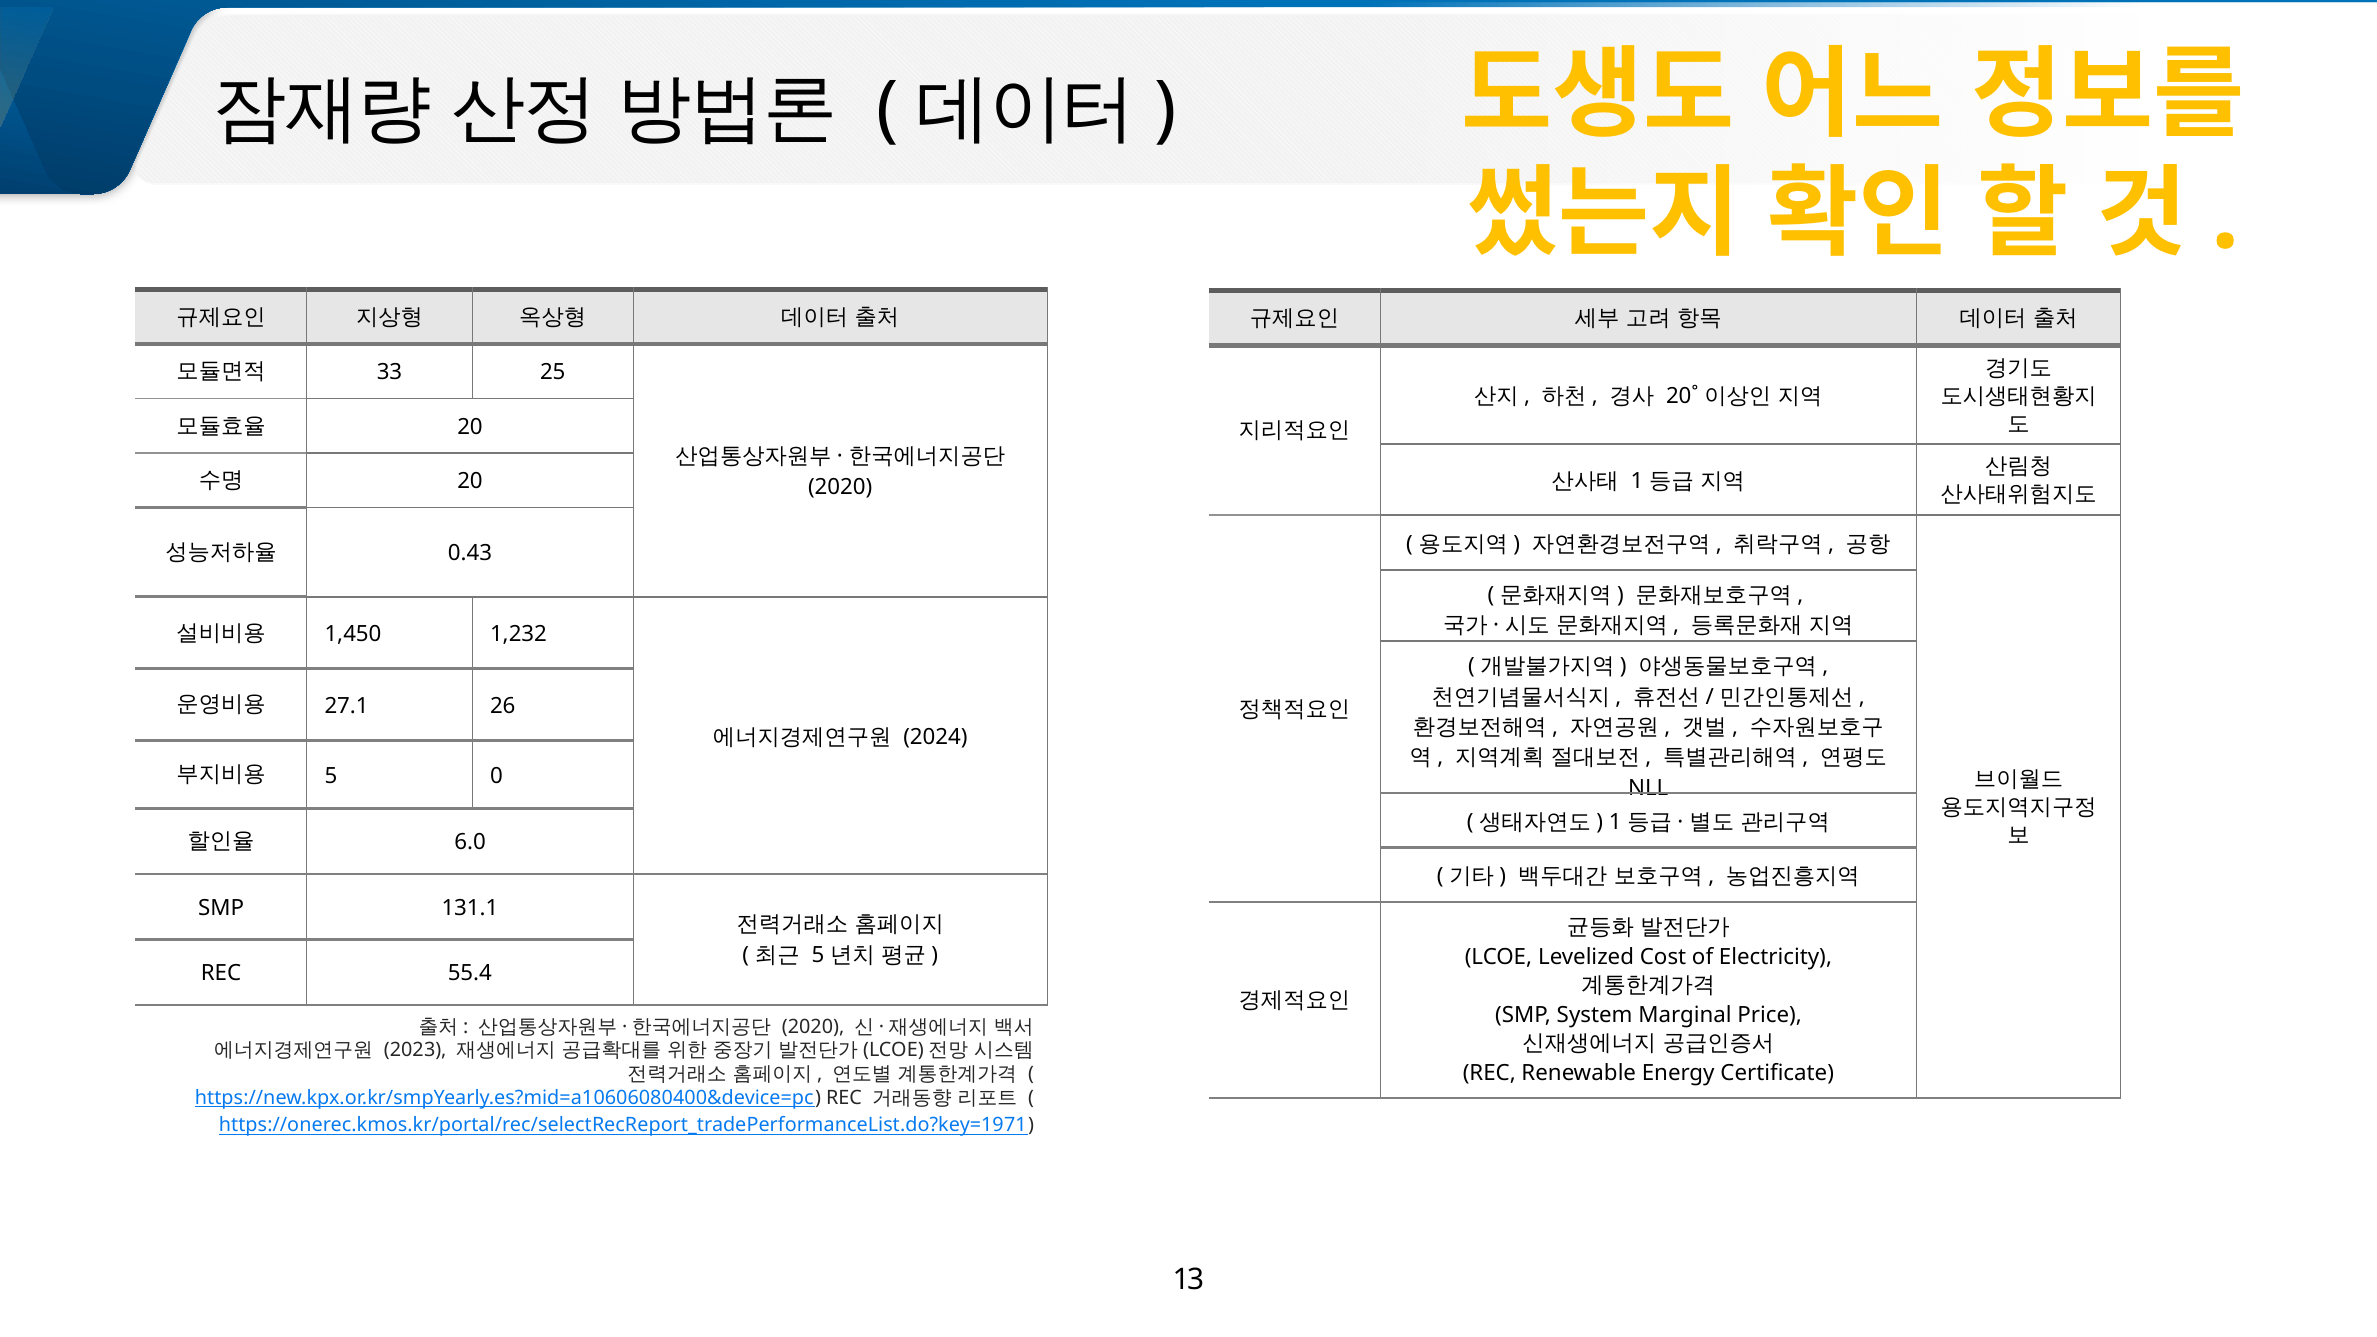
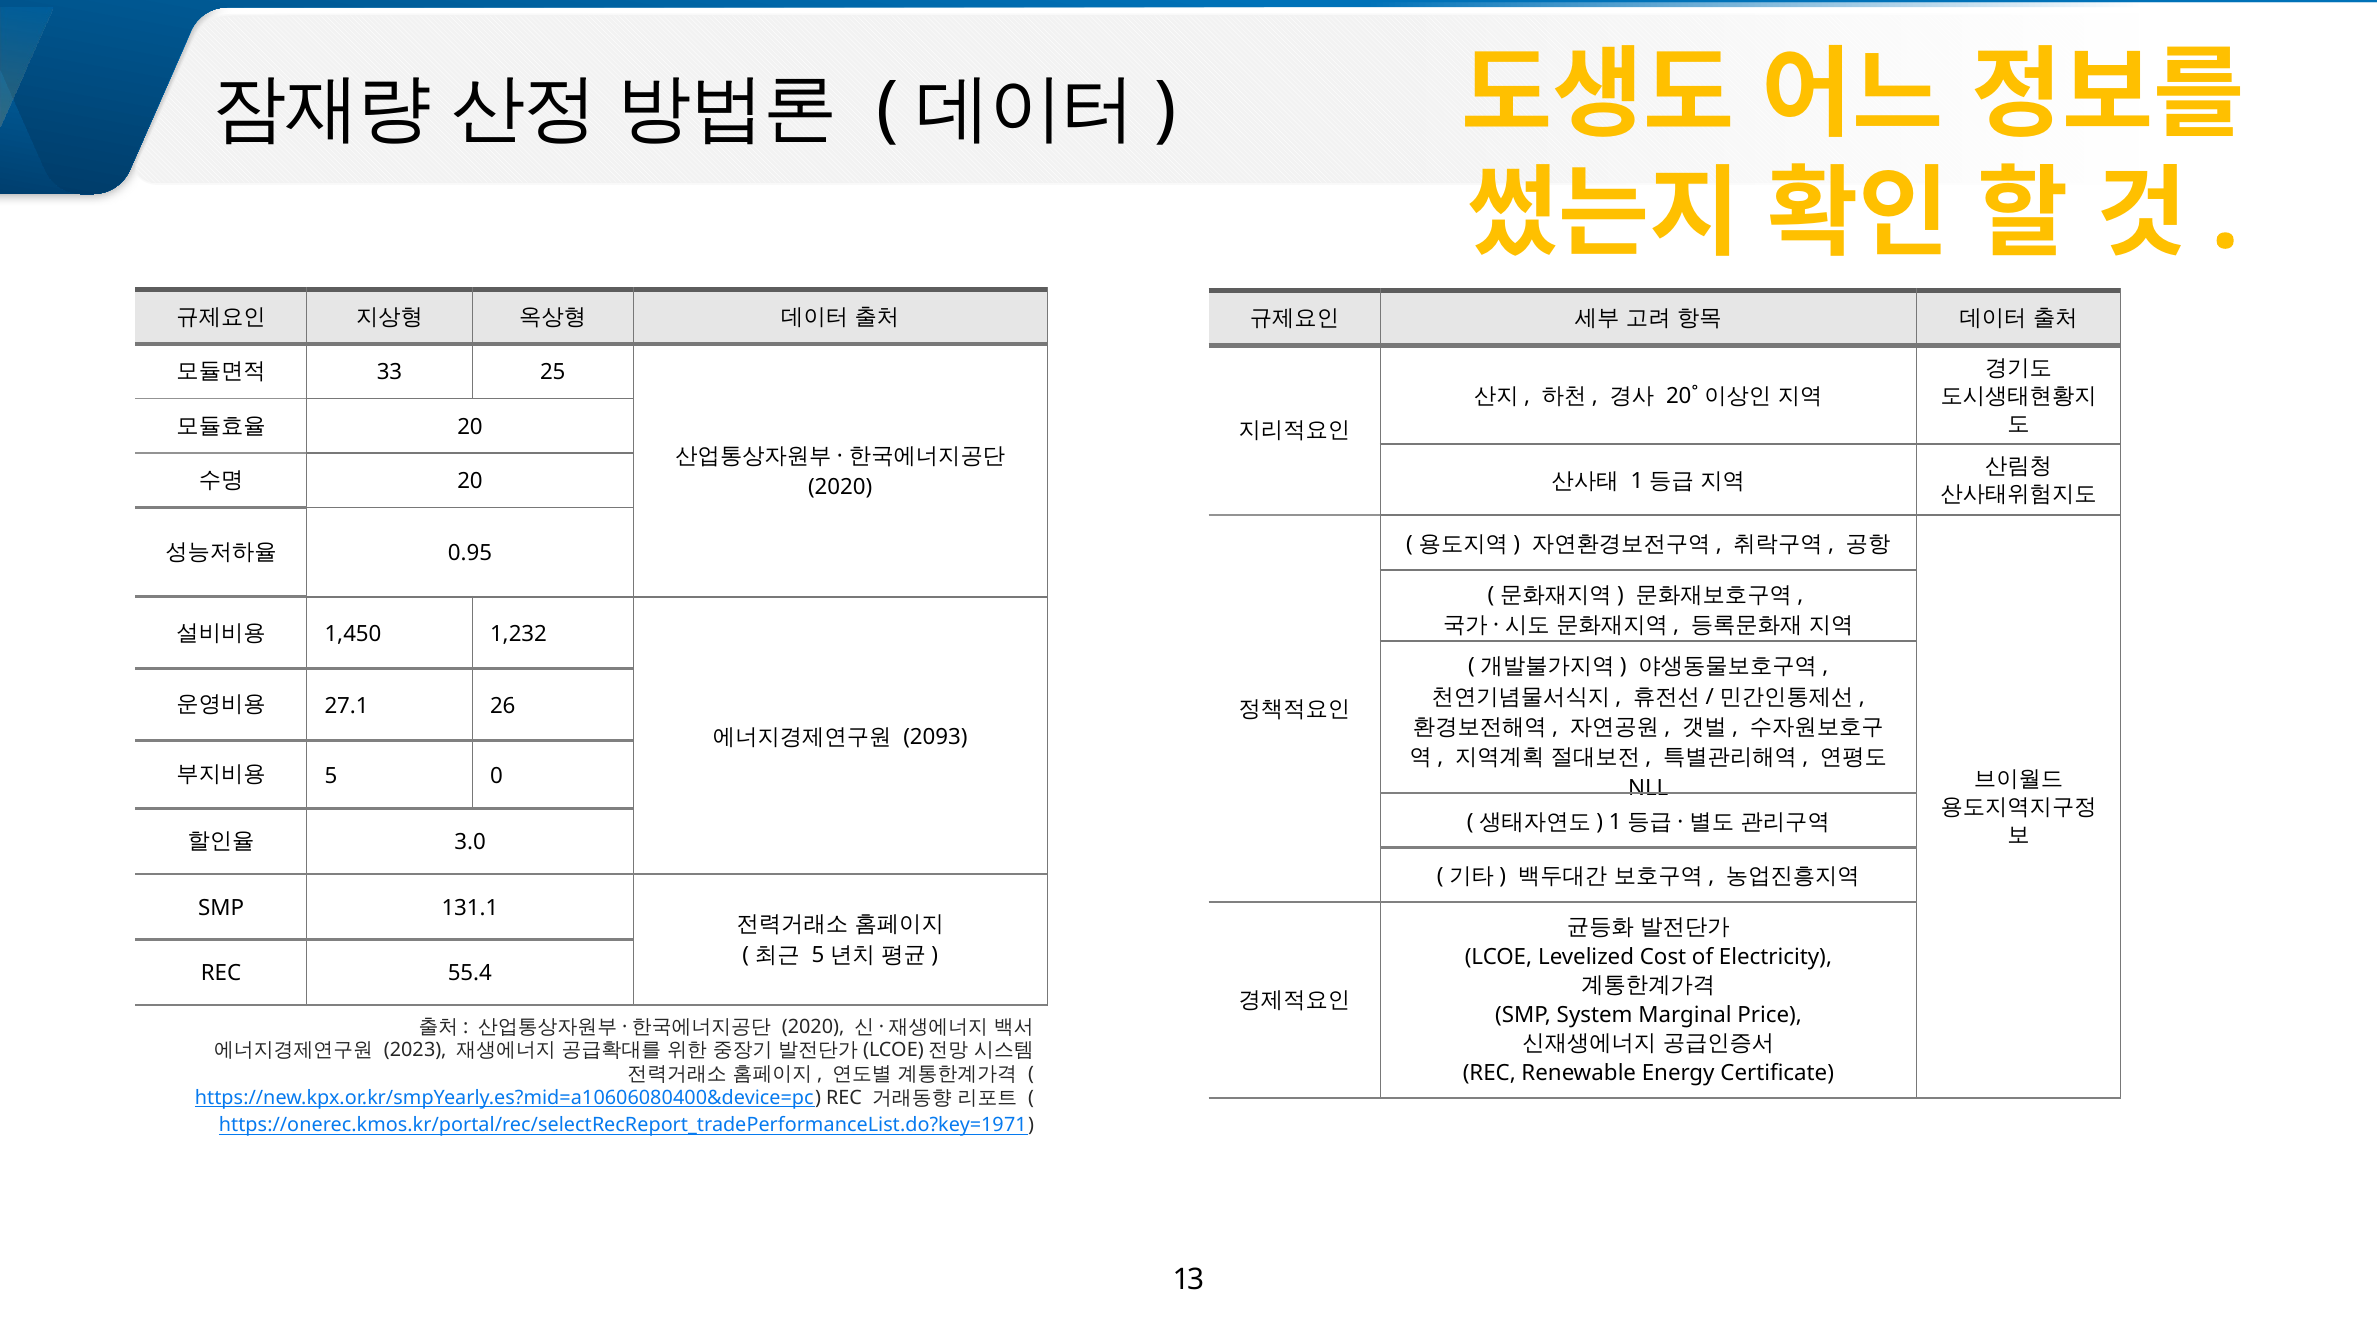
0.43: 0.43 -> 0.95 (470, 553)
2024: 2024 -> 2093 (935, 737)
6.0: 6.0 -> 3.0 (470, 843)
